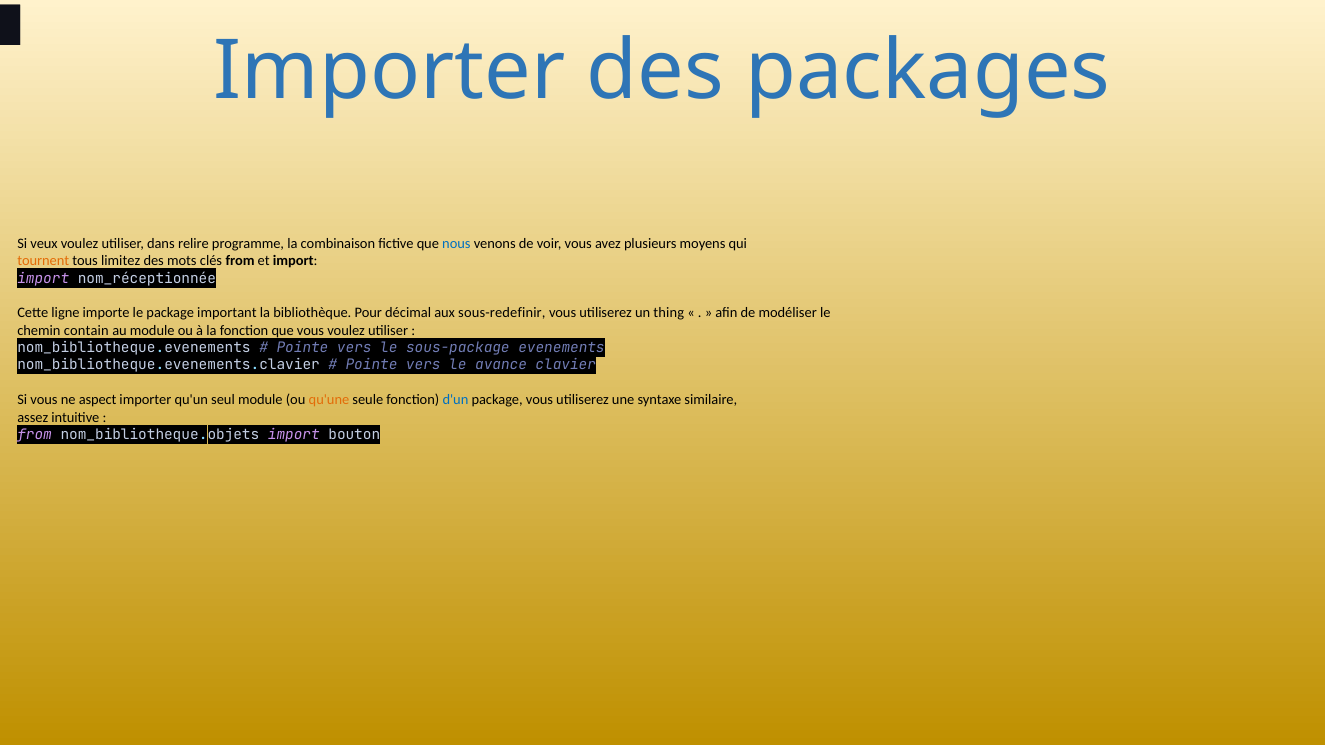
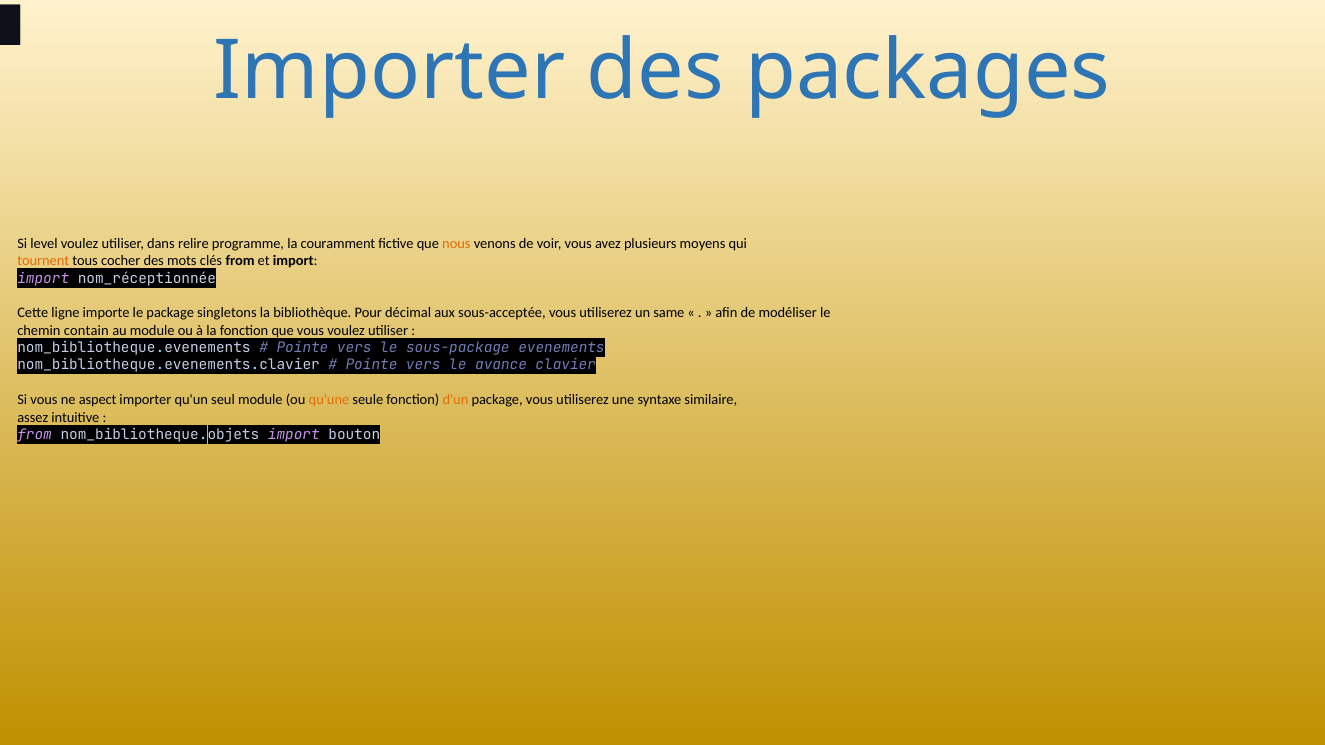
veux: veux -> level (44, 244)
combinaison: combinaison -> couramment (338, 244)
nous colour: blue -> orange (456, 244)
limitez: limitez -> cocher (121, 261)
important: important -> singletons (227, 313)
sous-redefinir: sous-redefinir -> sous-acceptée (502, 313)
thing: thing -> same (669, 313)
d'un colour: blue -> orange (455, 400)
